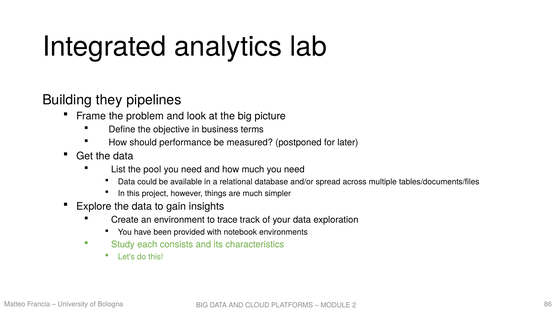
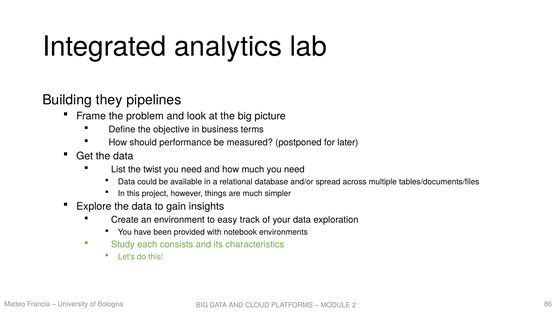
pool: pool -> twist (152, 169)
trace: trace -> easy (227, 220)
